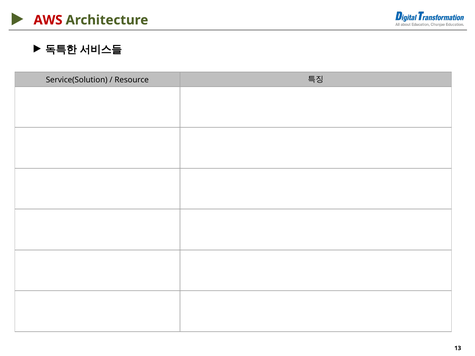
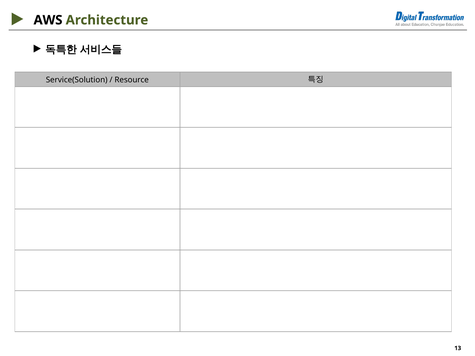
AWS colour: red -> black (48, 20)
